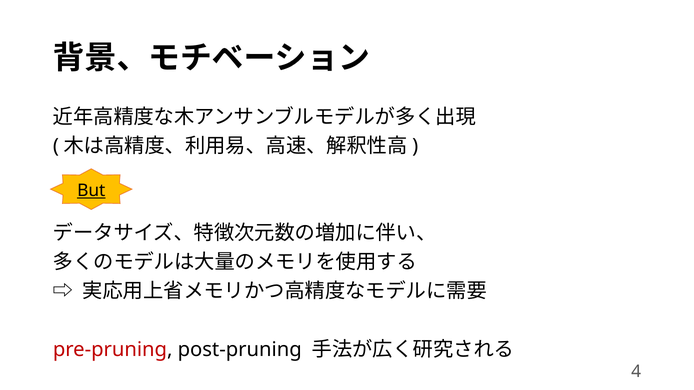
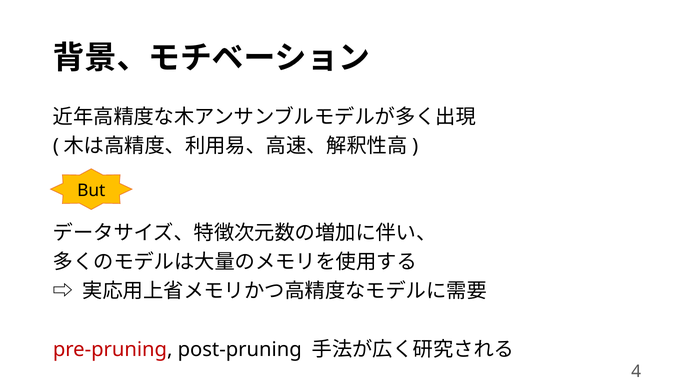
But underline: present -> none (91, 191)
